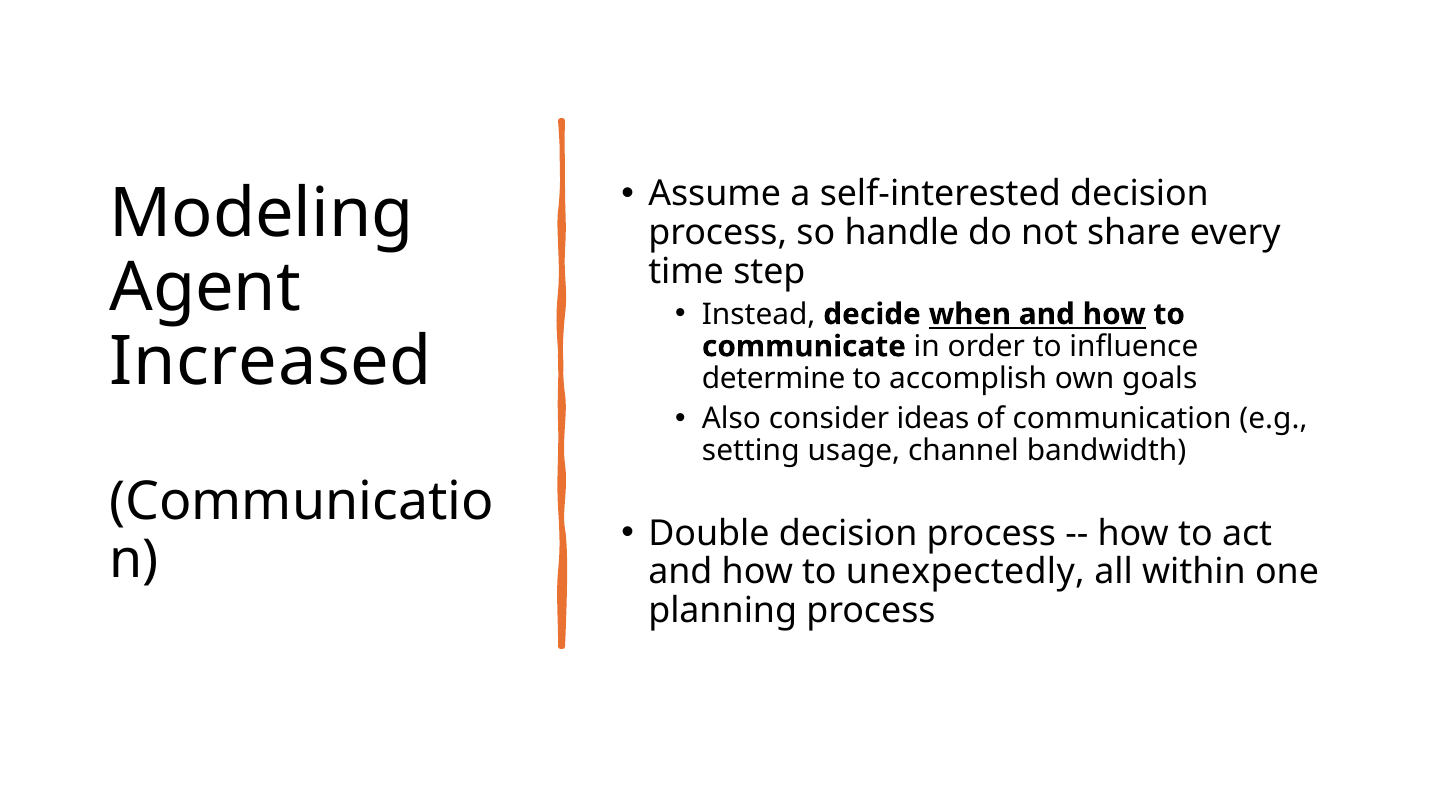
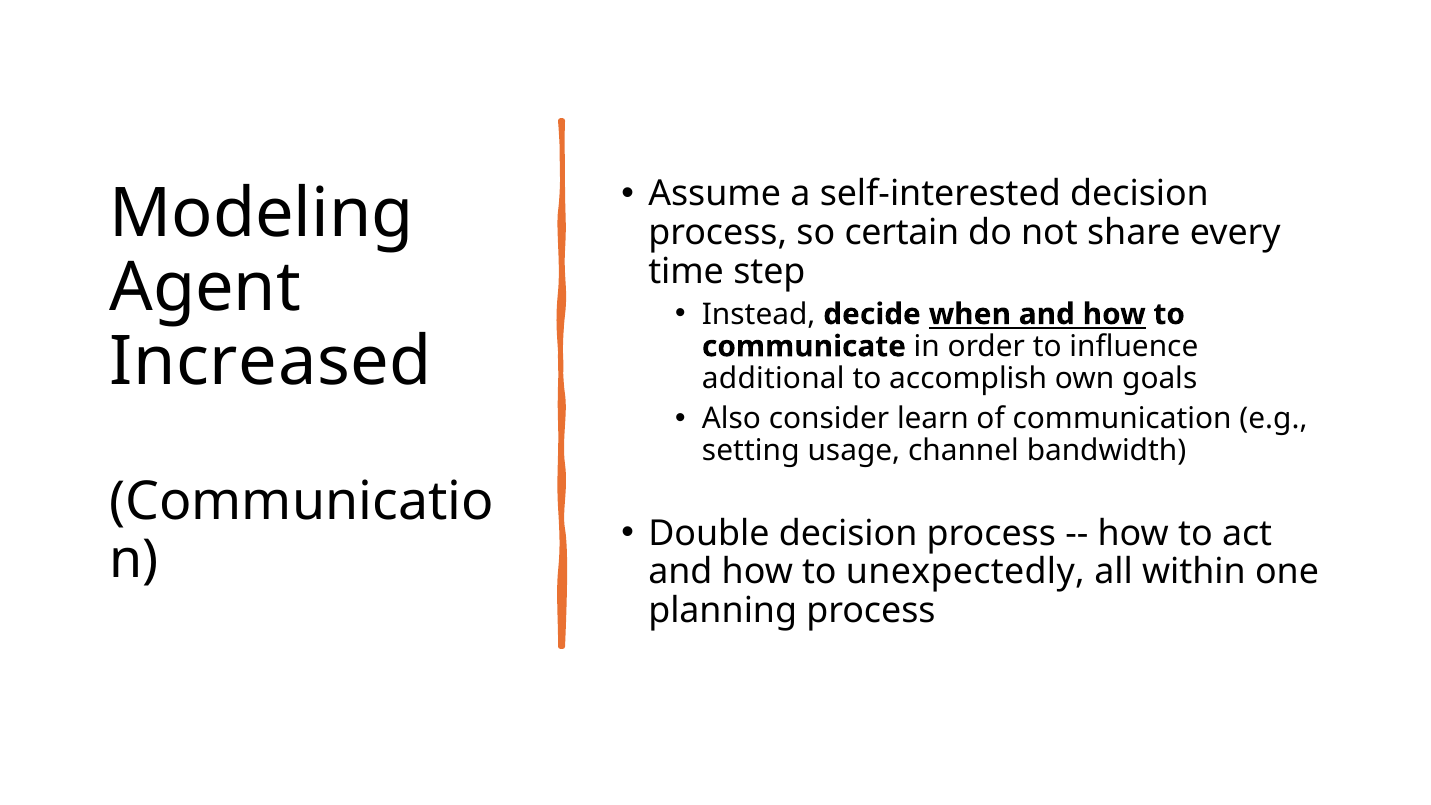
handle: handle -> certain (902, 233)
determine: determine -> additional (773, 379)
ideas: ideas -> learn (933, 418)
